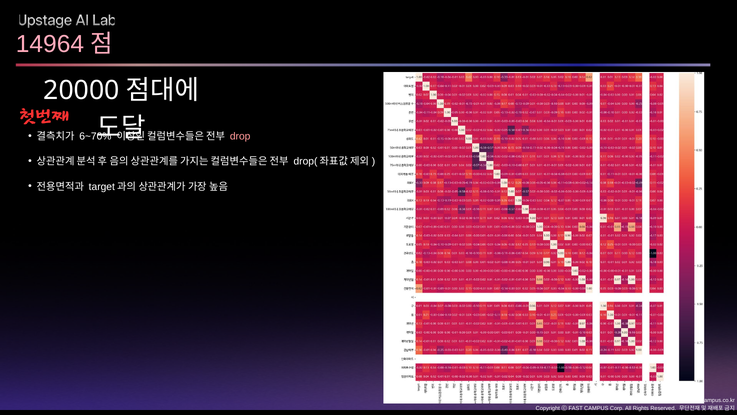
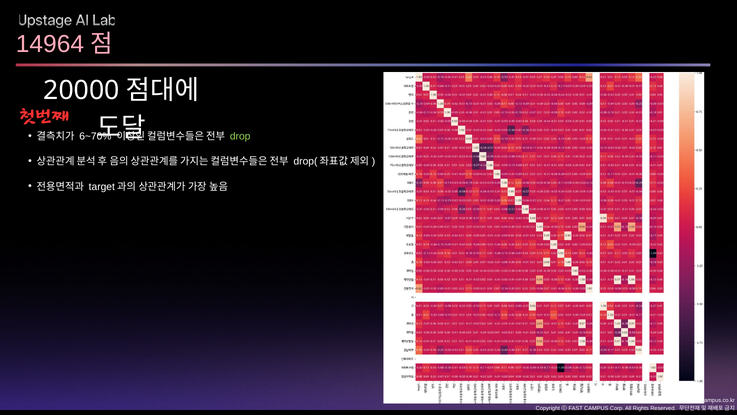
drop colour: pink -> light green (240, 136)
